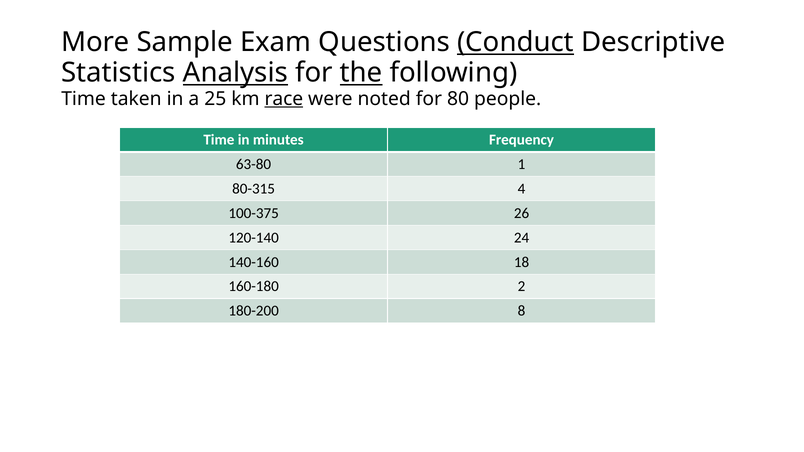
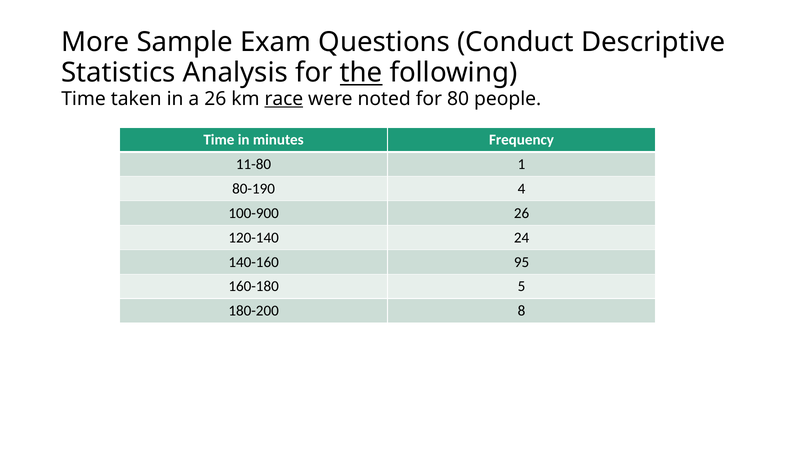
Conduct underline: present -> none (516, 42)
Analysis underline: present -> none (235, 73)
a 25: 25 -> 26 (215, 99)
63-80: 63-80 -> 11-80 (254, 164)
80-315: 80-315 -> 80-190 (254, 189)
100-375: 100-375 -> 100-900 (254, 213)
18: 18 -> 95 (522, 262)
2: 2 -> 5 (522, 287)
